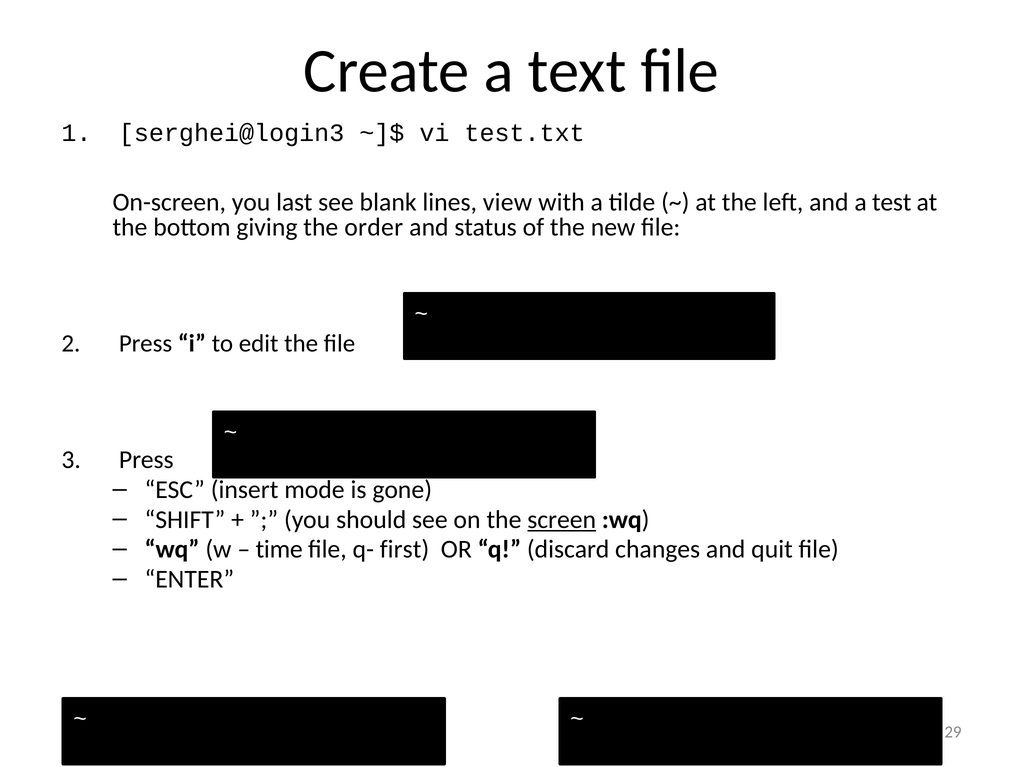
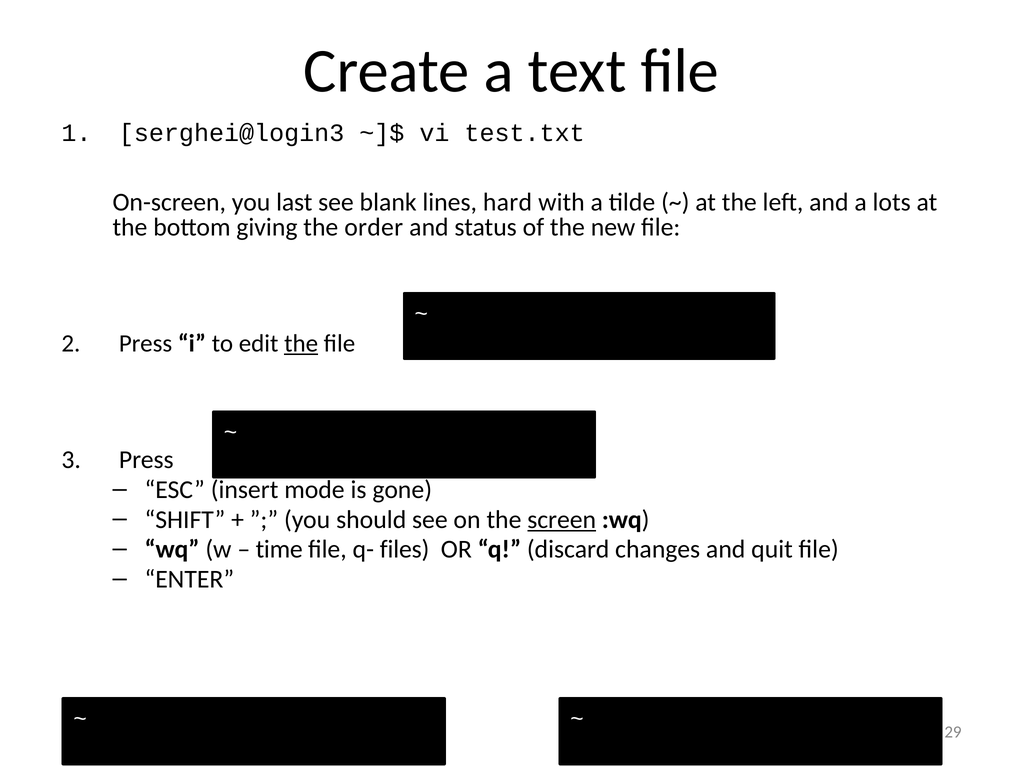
view: view -> hard (508, 202)
test: test -> lots (892, 202)
the underline: none -> present (301, 343)
first: first -> files (405, 550)
